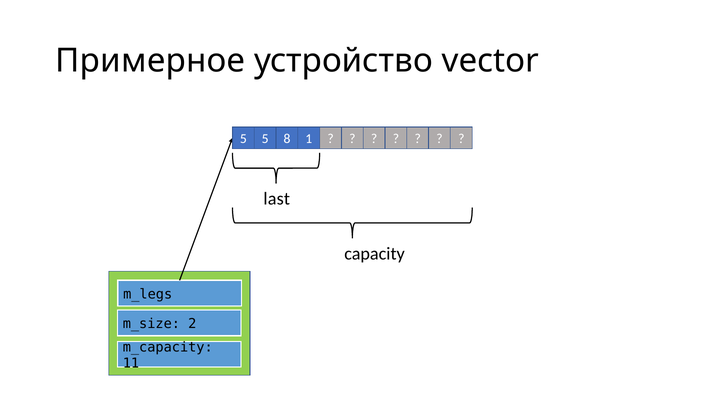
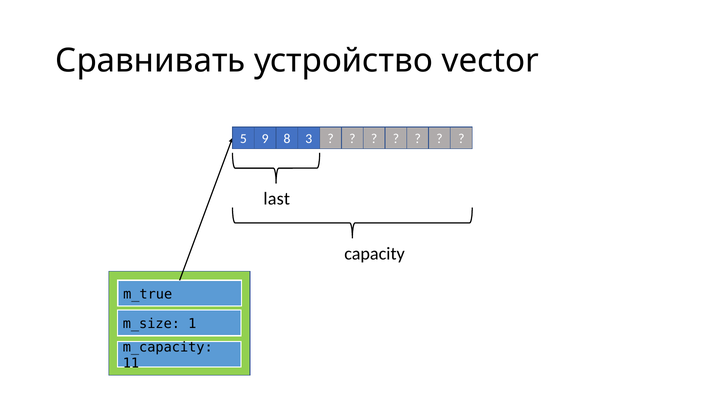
Примерное: Примерное -> Сравнивать (150, 61)
5 5: 5 -> 9 (265, 139)
1: 1 -> 3 (309, 139)
m_legs: m_legs -> m_true (148, 294)
2: 2 -> 1 (192, 324)
